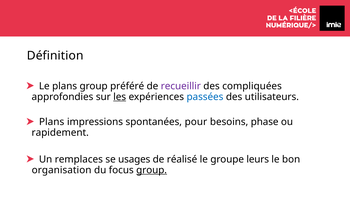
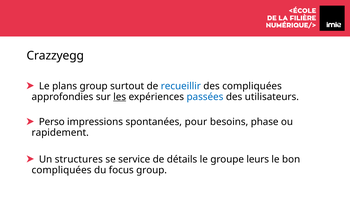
Définition: Définition -> Crazzyegg (55, 56)
préféré: préféré -> surtout (127, 86)
recueillir colour: purple -> blue (181, 86)
Plans: Plans -> Perso (52, 122)
remplaces: remplaces -> structures (79, 159)
usages: usages -> service (134, 159)
réalisé: réalisé -> détails (182, 159)
organisation: organisation -> compliquées (62, 170)
group underline: present -> none (152, 170)
